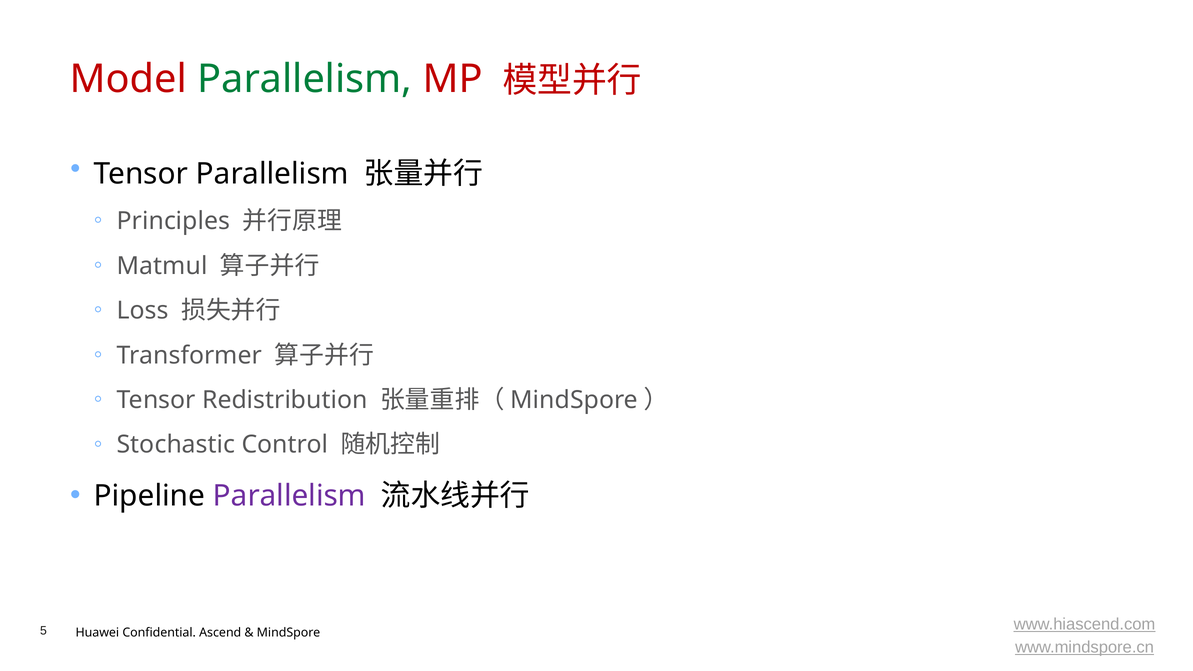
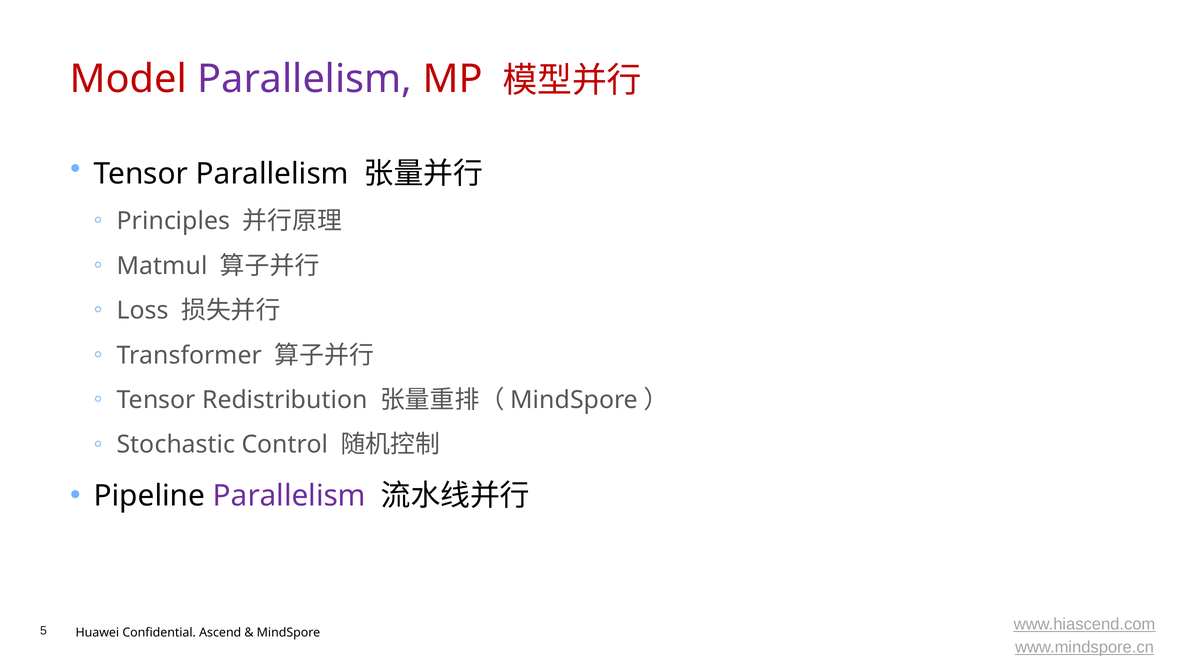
Parallelism colour: green -> purple (305, 79)
